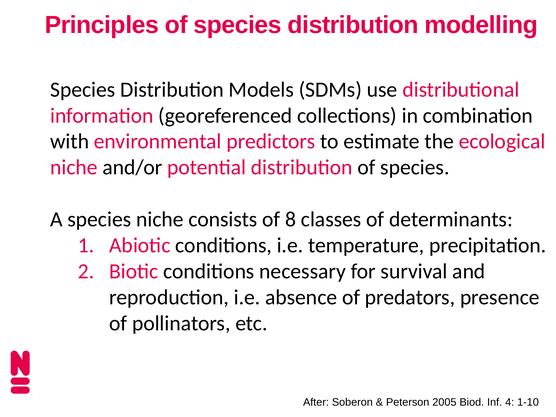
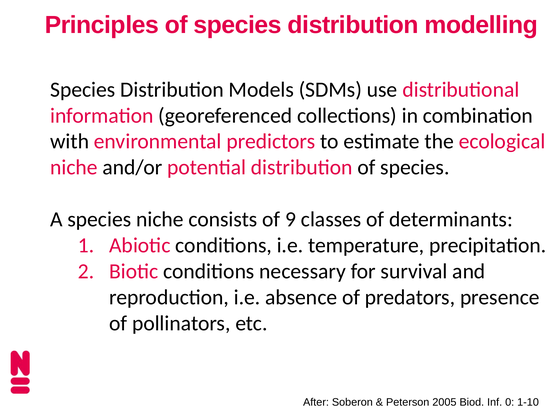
8: 8 -> 9 (291, 219)
4: 4 -> 0 (510, 402)
